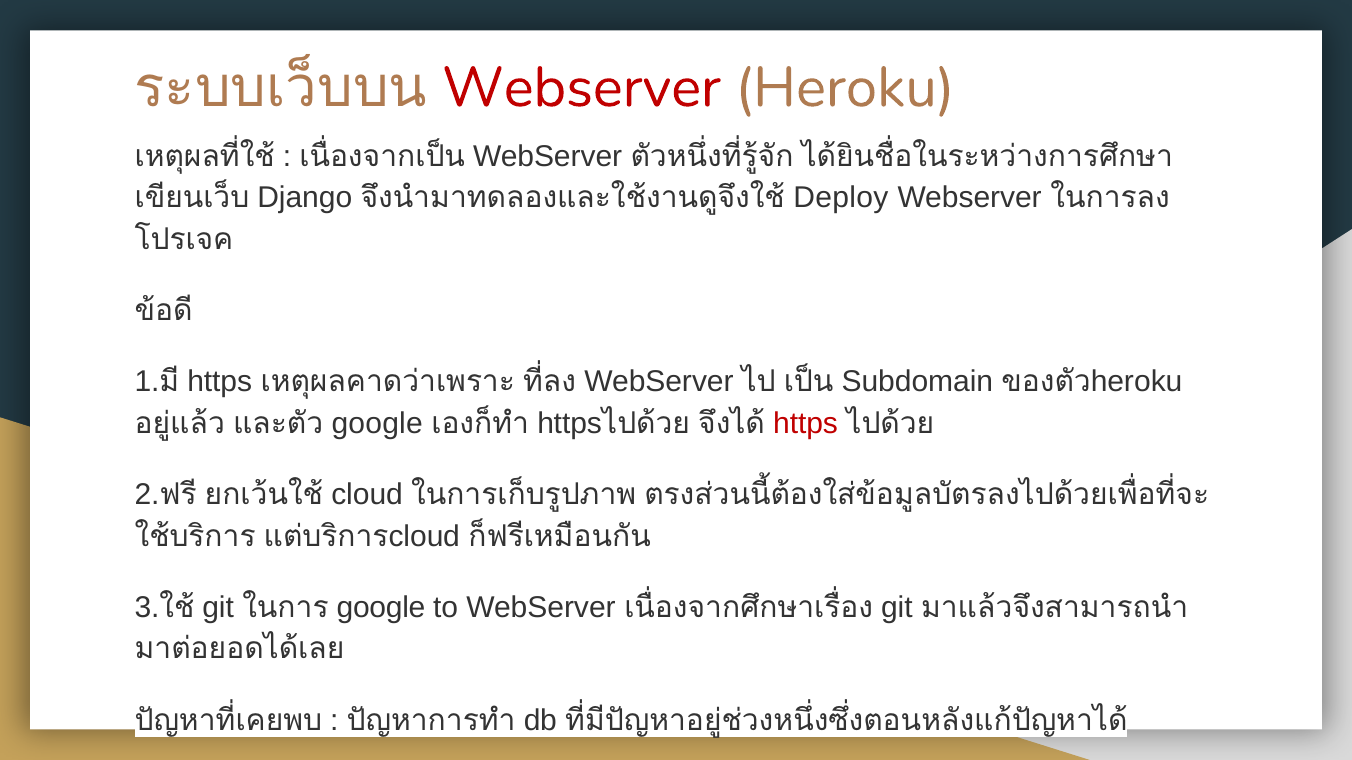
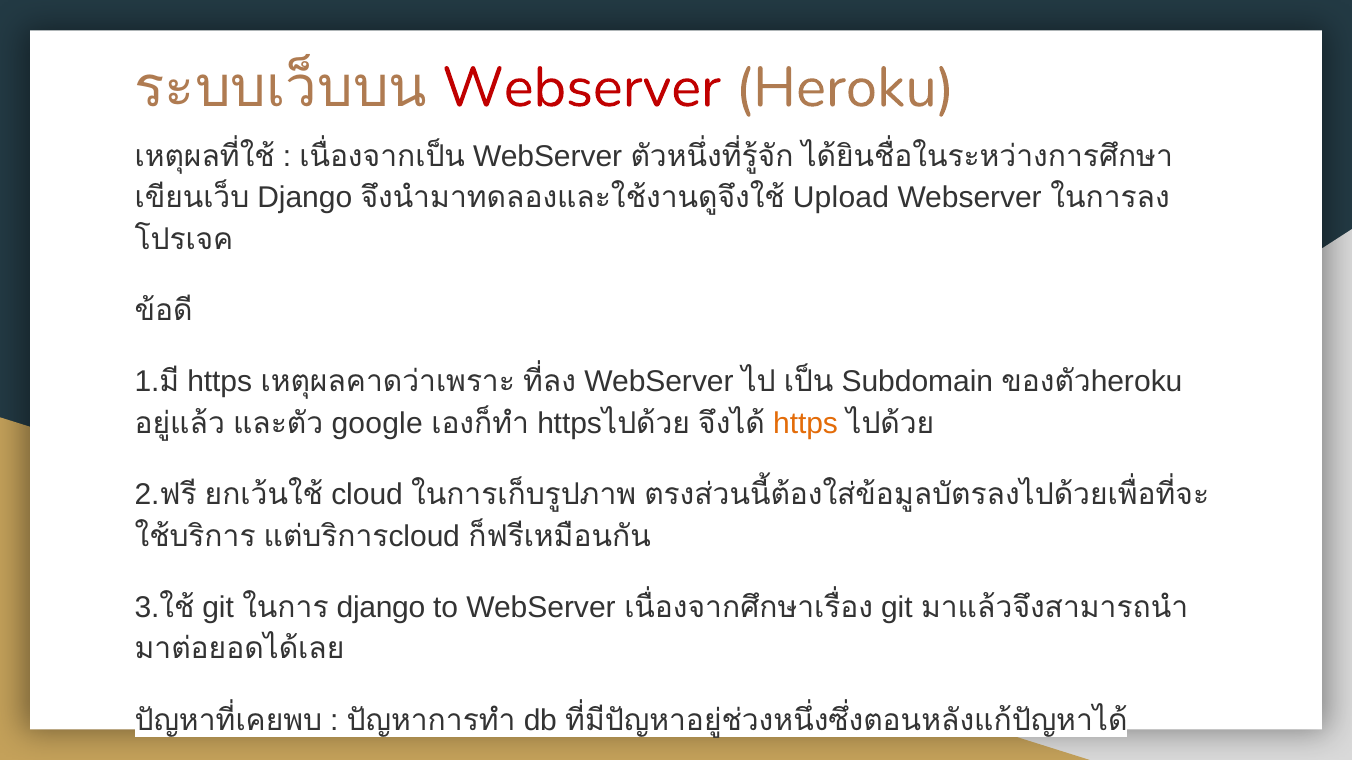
Deploy: Deploy -> Upload (841, 198)
https colour: red -> orange (806, 424)
google: google -> django (381, 608)
